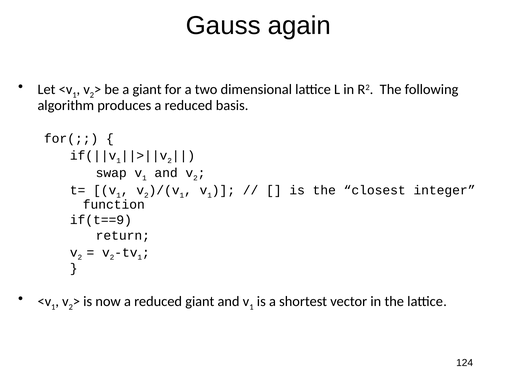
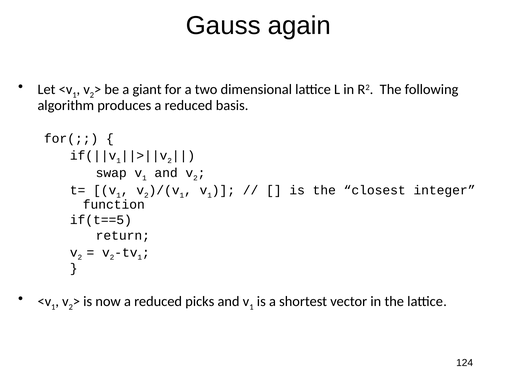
if(t==9: if(t==9 -> if(t==5 (101, 220)
reduced giant: giant -> picks (200, 301)
